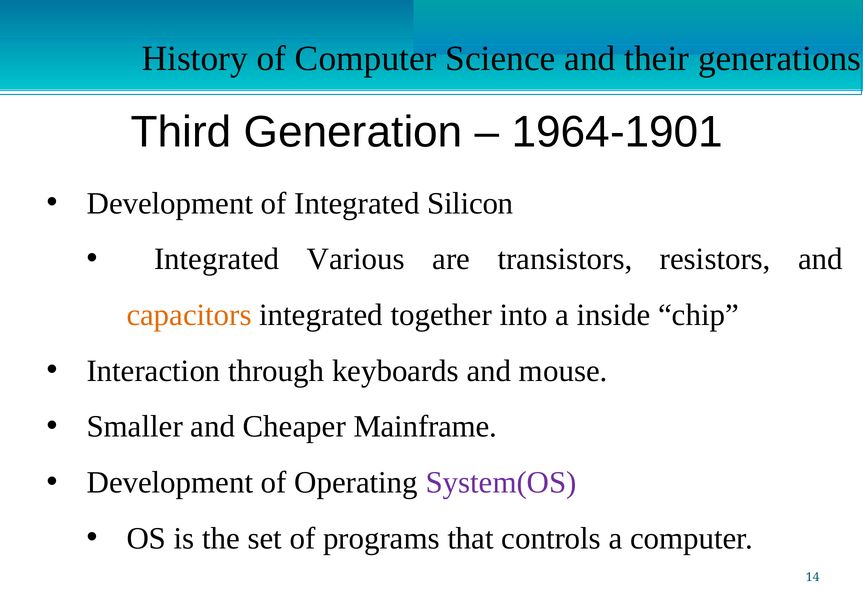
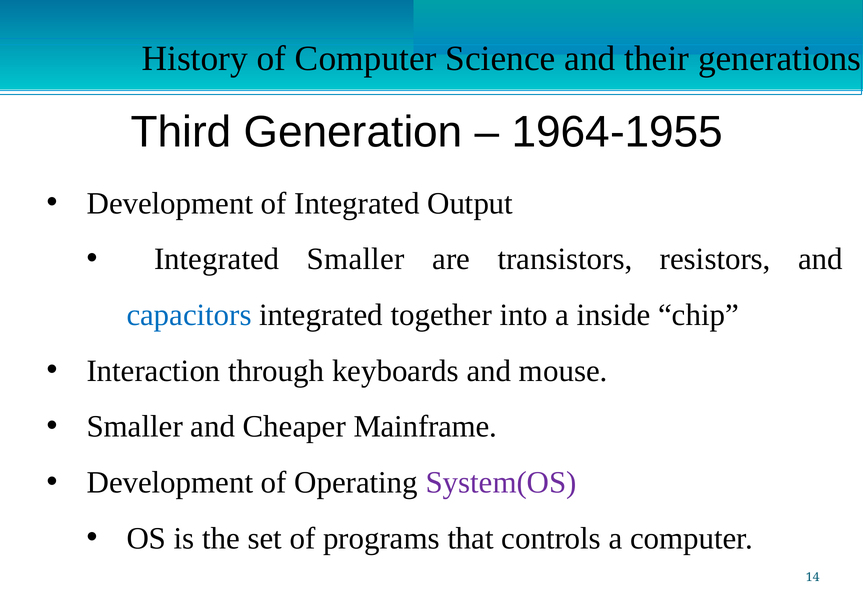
1964-1901: 1964-1901 -> 1964-1955 (617, 132)
Silicon: Silicon -> Output (470, 203)
Integrated Various: Various -> Smaller (356, 259)
capacitors colour: orange -> blue (189, 315)
